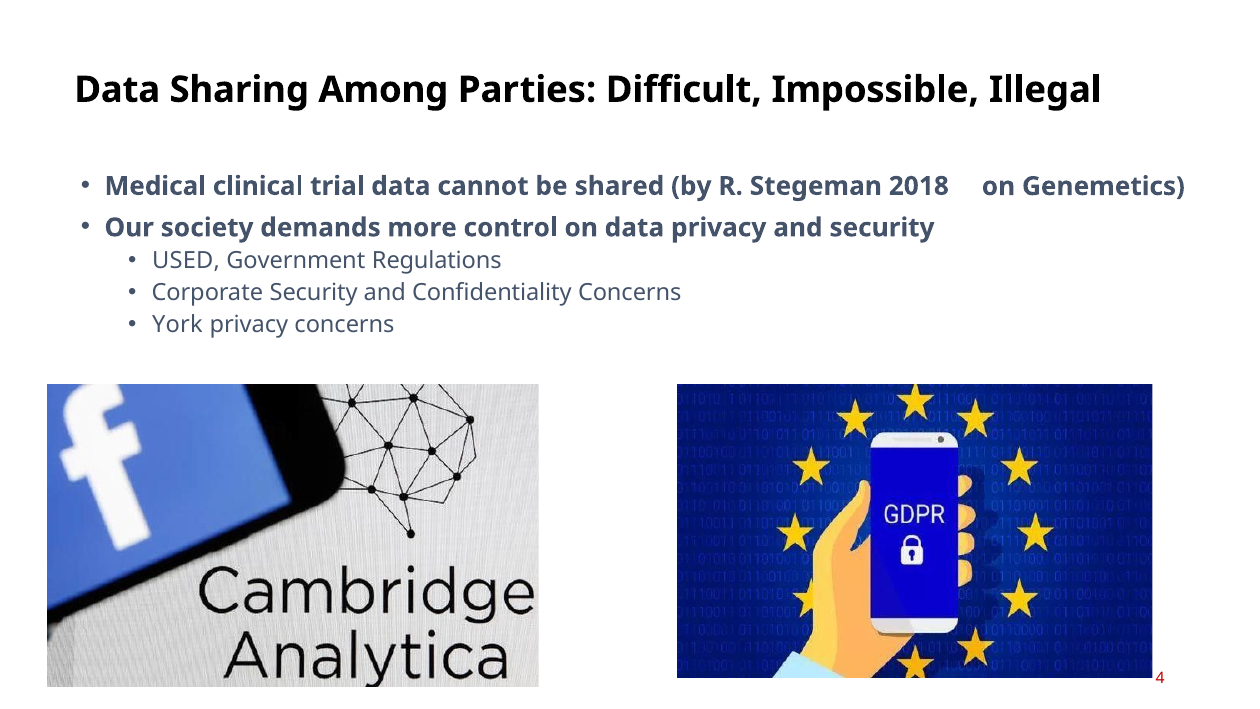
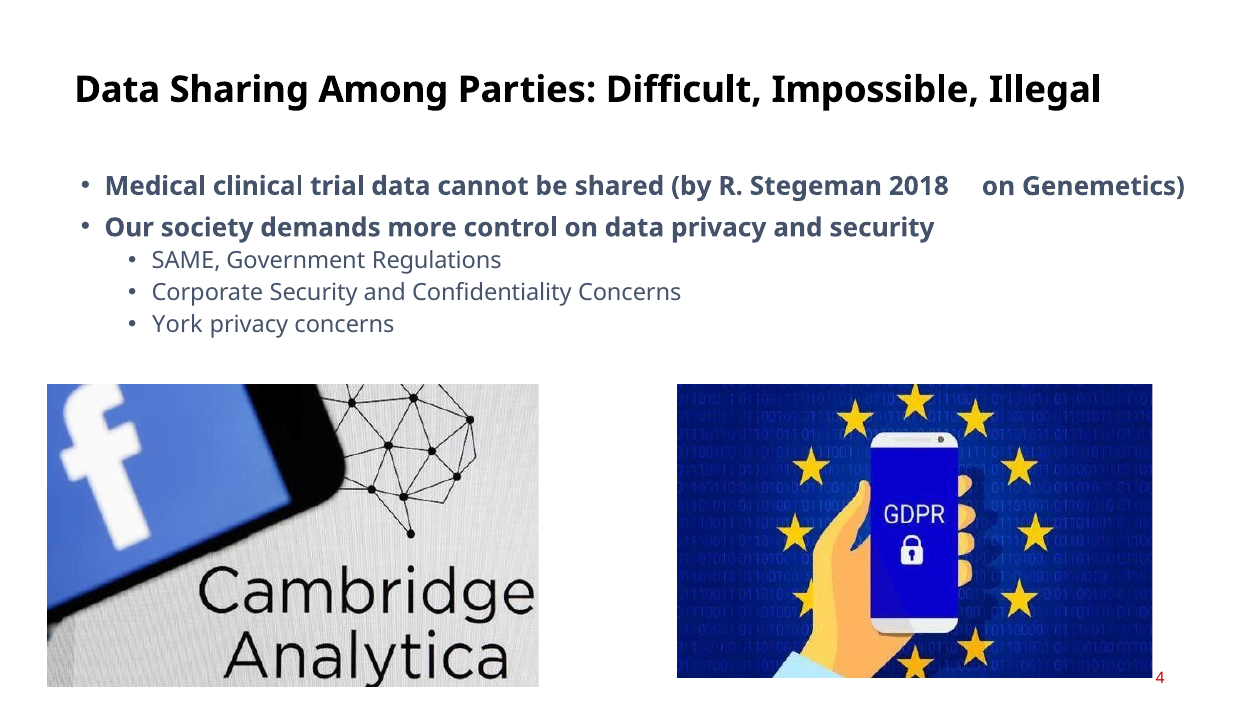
USED: USED -> SAME (186, 261)
